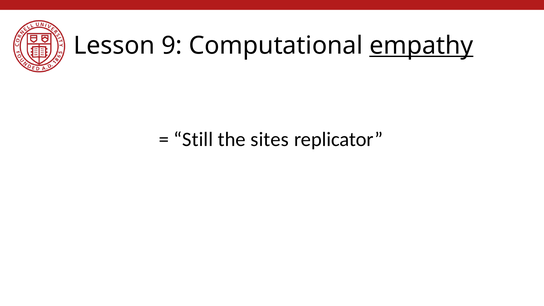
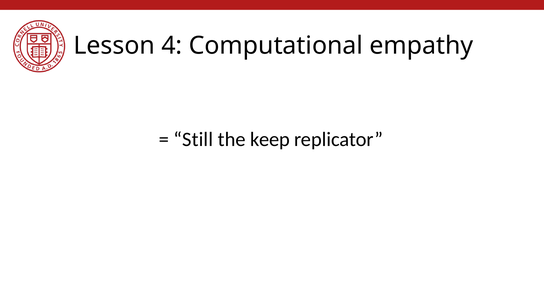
9: 9 -> 4 (172, 46)
empathy underline: present -> none (421, 46)
sites: sites -> keep (270, 140)
